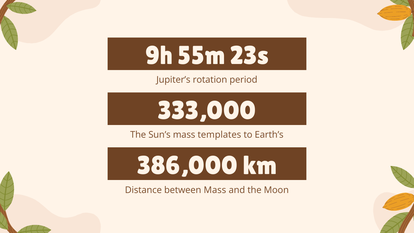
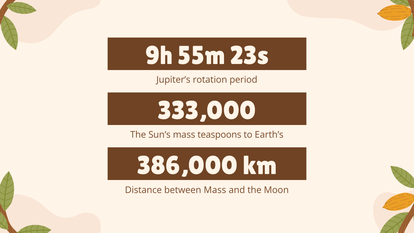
templates: templates -> teaspoons (219, 135)
